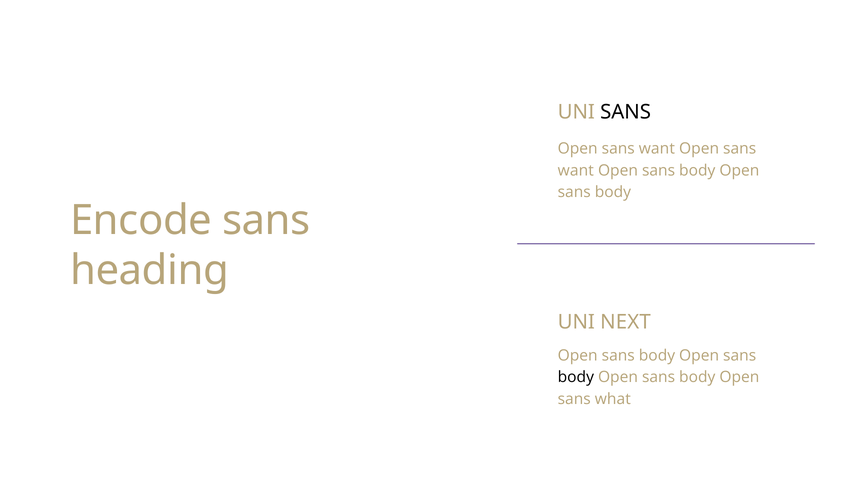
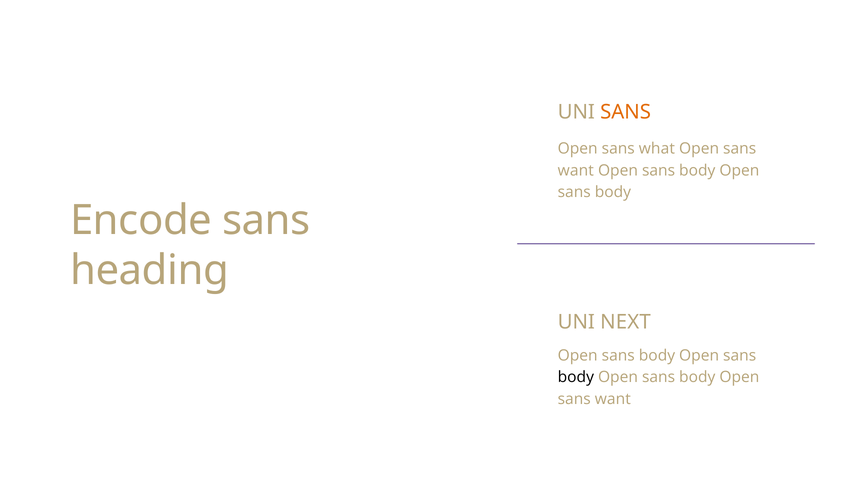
SANS colour: black -> orange (626, 112)
want: want -> what (657, 149)
what: what -> want (613, 399)
